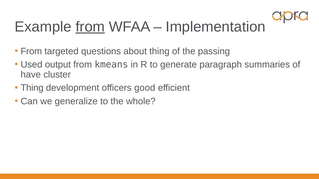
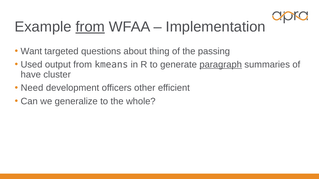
From: From -> Want (31, 51)
paragraph underline: none -> present (221, 65)
Thing: Thing -> Need (32, 88)
good: good -> other (145, 88)
